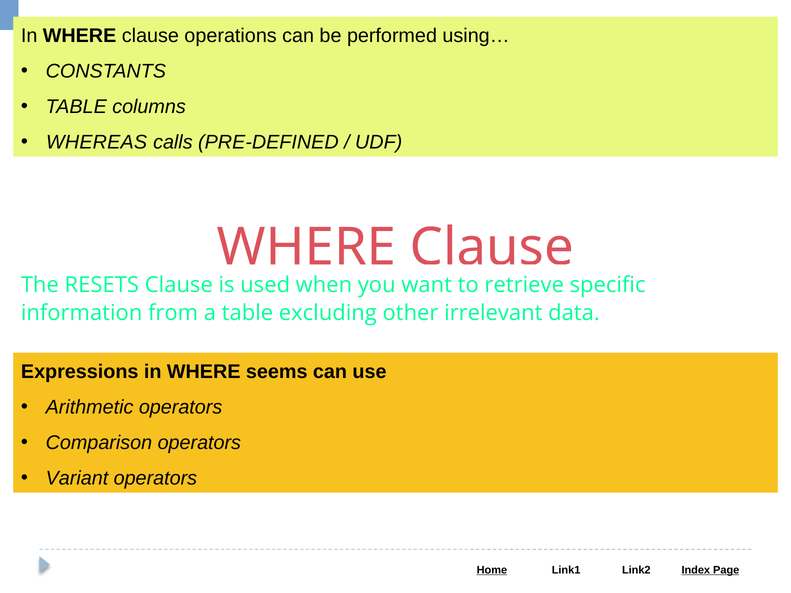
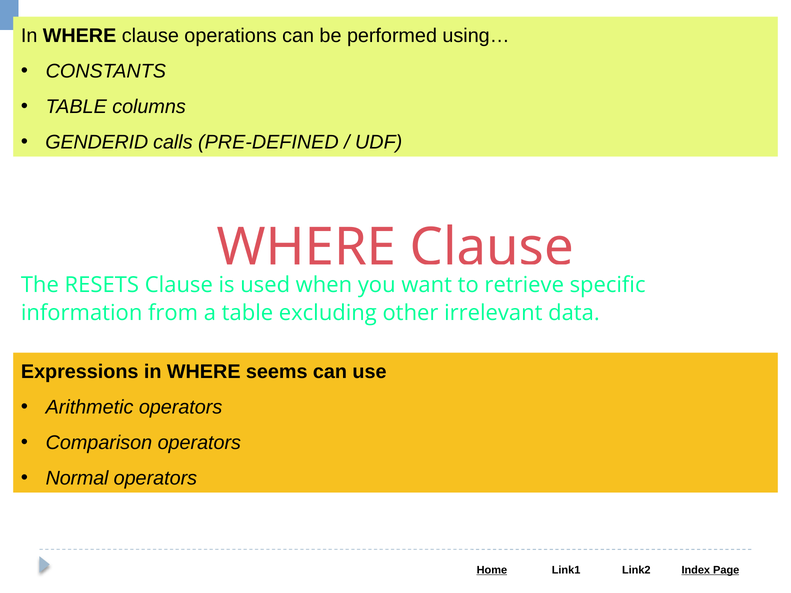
WHEREAS: WHEREAS -> GENDERID (97, 142)
Variant: Variant -> Normal (77, 478)
